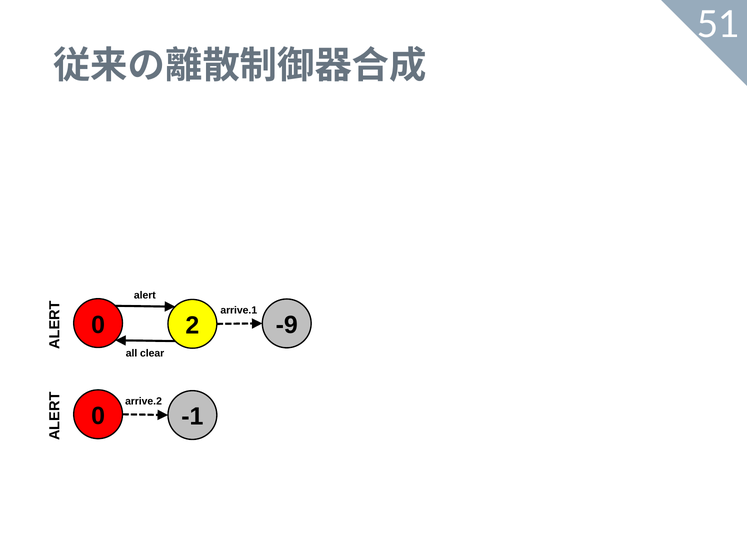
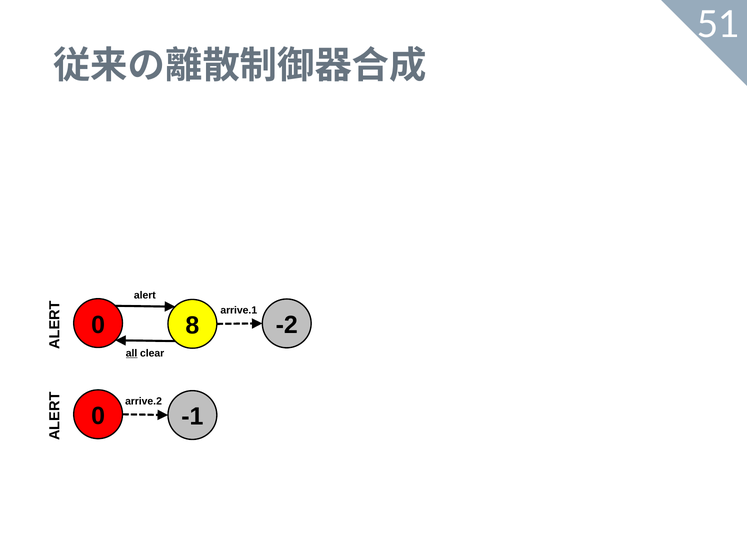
2: 2 -> 8 (192, 326)
-9: -9 -> -2 (287, 325)
all underline: none -> present (132, 353)
